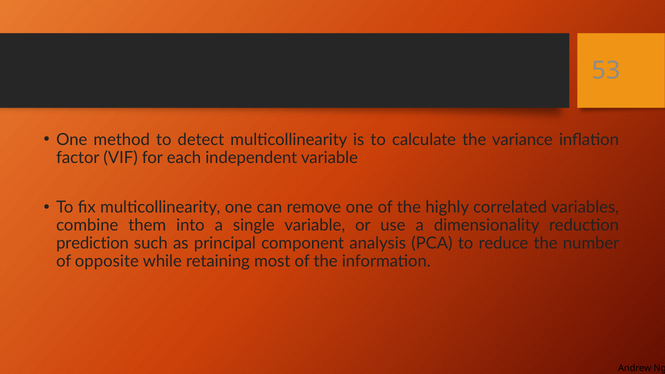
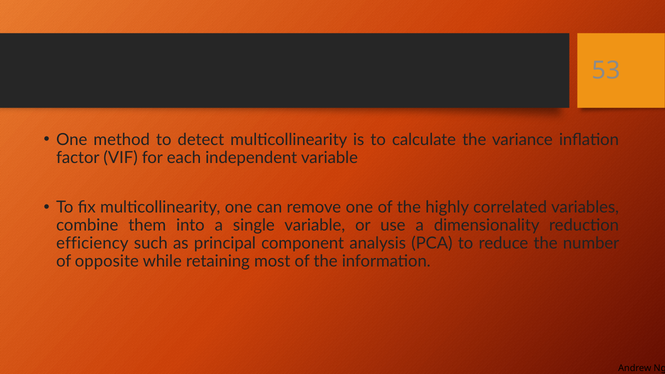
prediction: prediction -> efficiency (92, 243)
